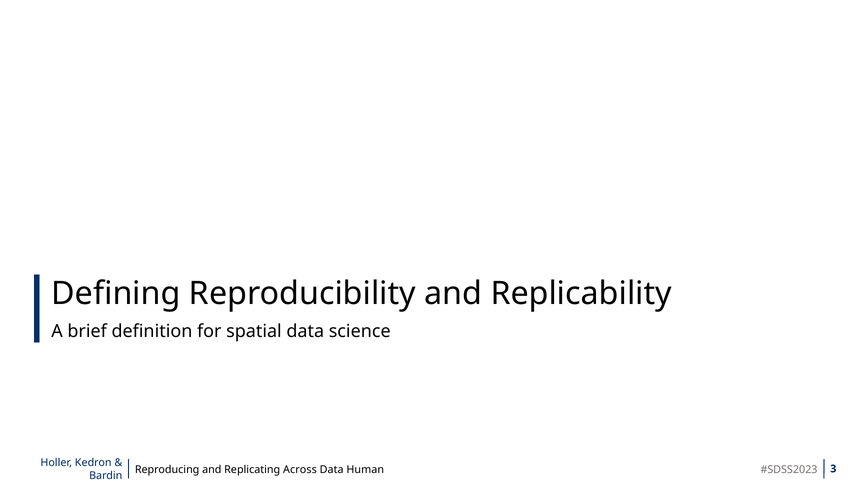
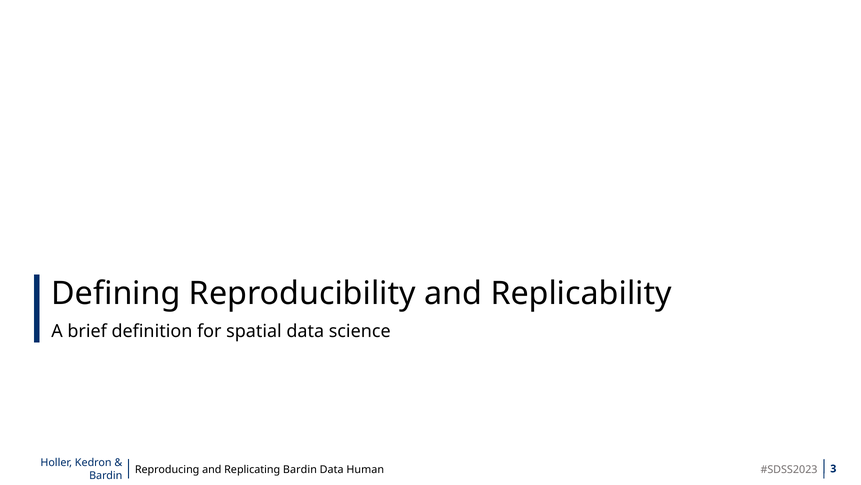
Across: Across -> Bardin (300, 469)
